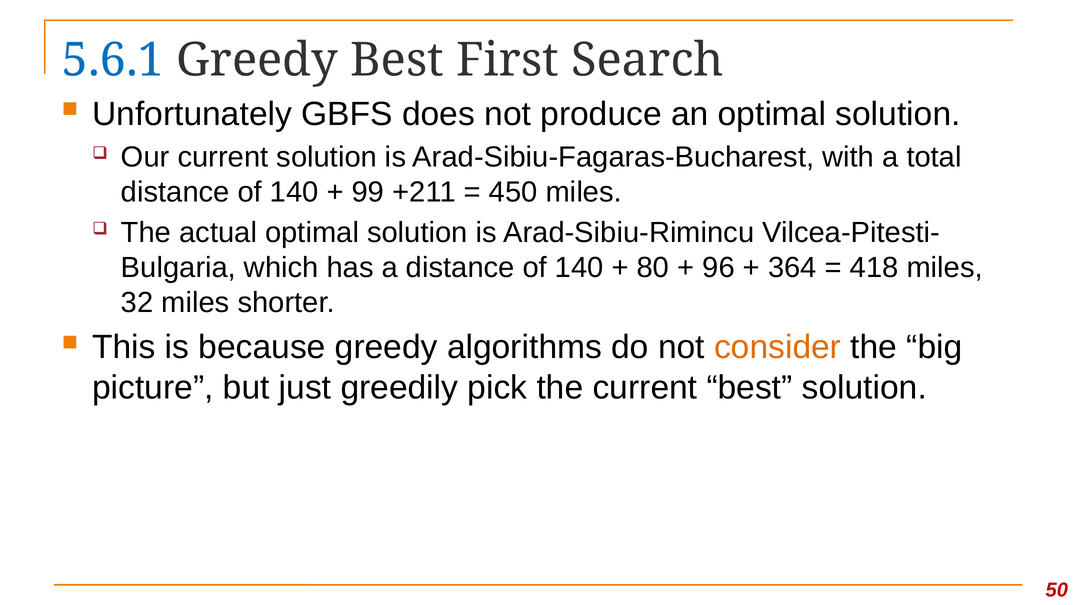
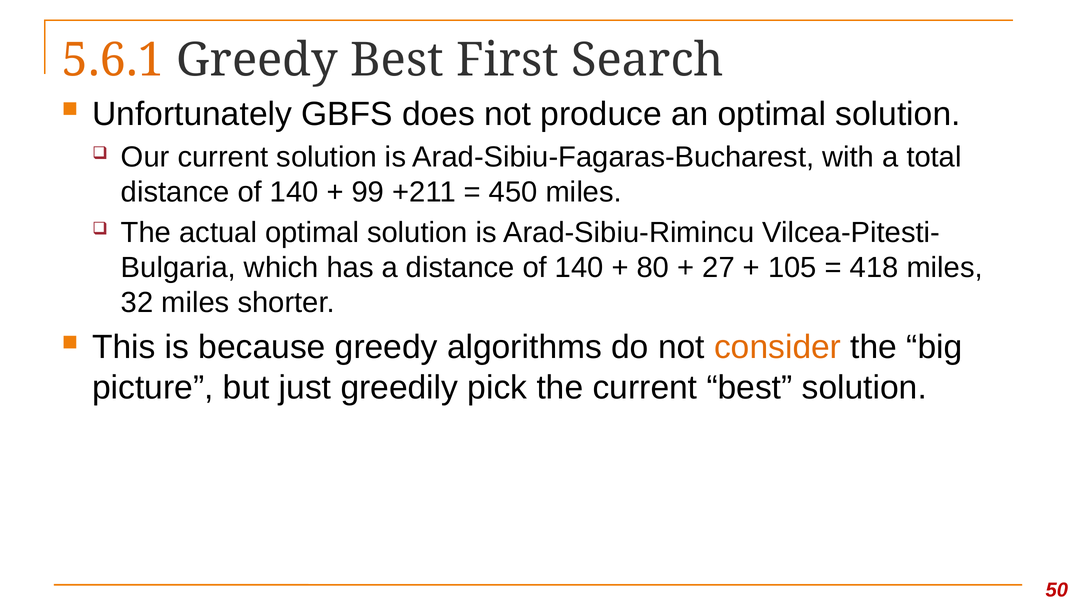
5.6.1 colour: blue -> orange (113, 60)
96: 96 -> 27 (719, 268)
364: 364 -> 105 (792, 268)
